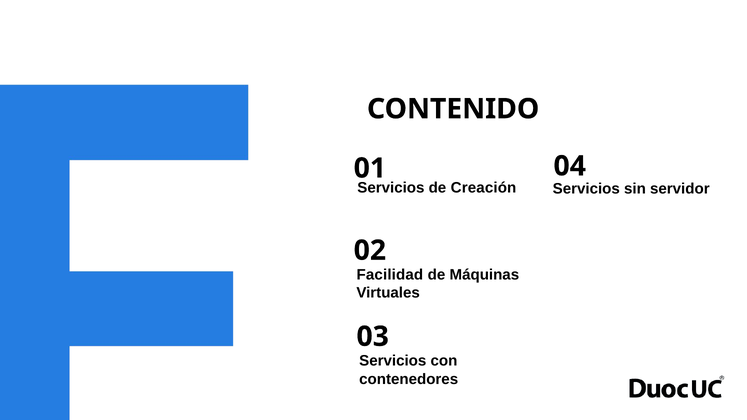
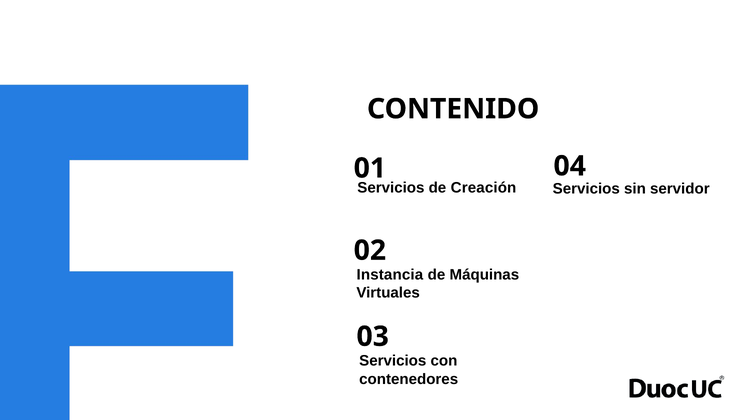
Facilidad: Facilidad -> Instancia (390, 275)
